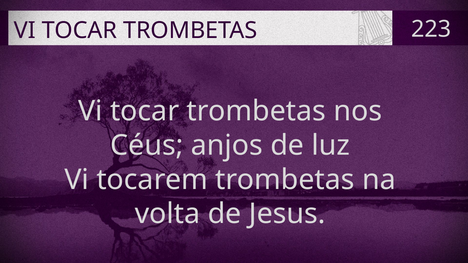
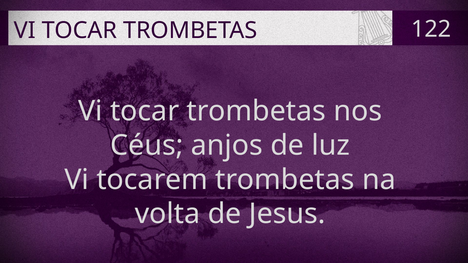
223: 223 -> 122 (431, 29)
